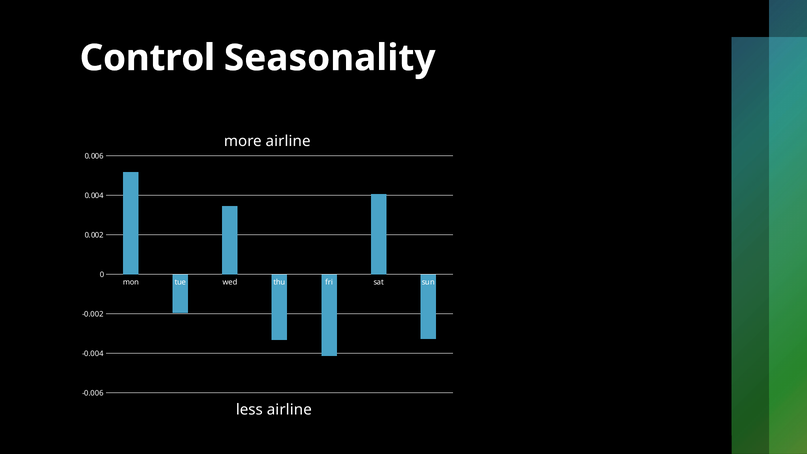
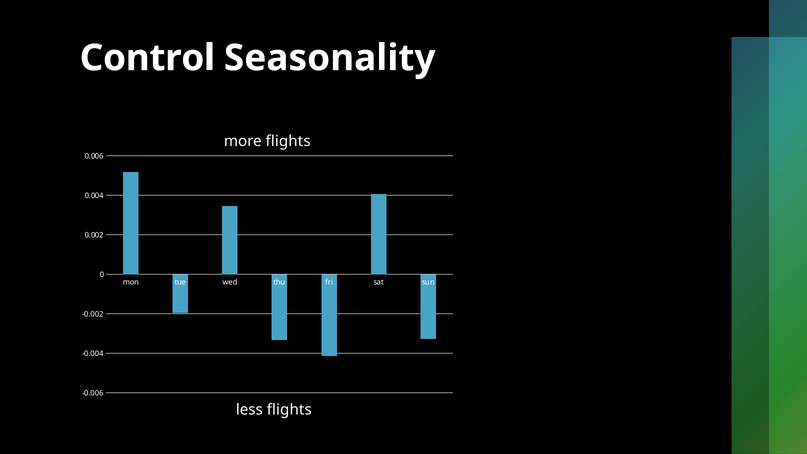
more airline: airline -> flights (288, 141)
less airline: airline -> flights (289, 410)
